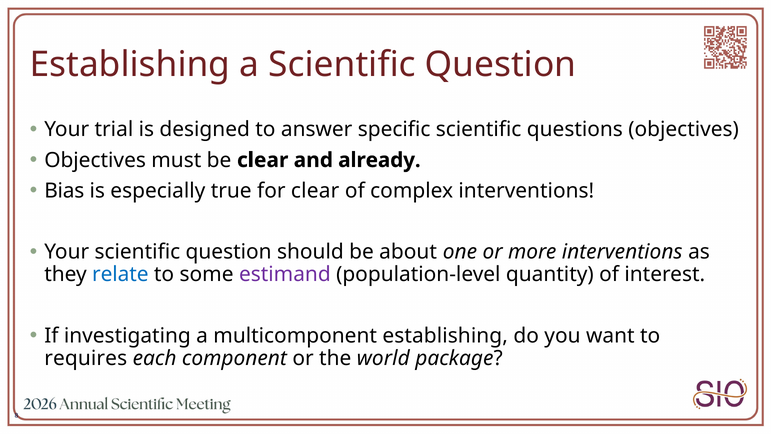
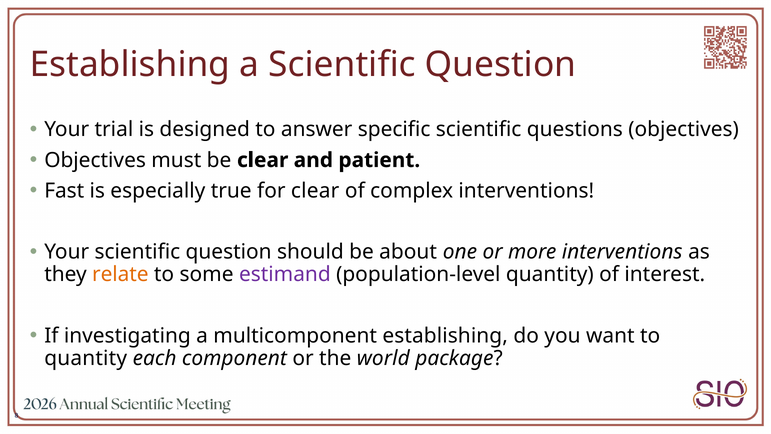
already: already -> patient (379, 160)
Bias: Bias -> Fast (64, 191)
relate colour: blue -> orange (120, 274)
requires: requires -> quantity (86, 358)
